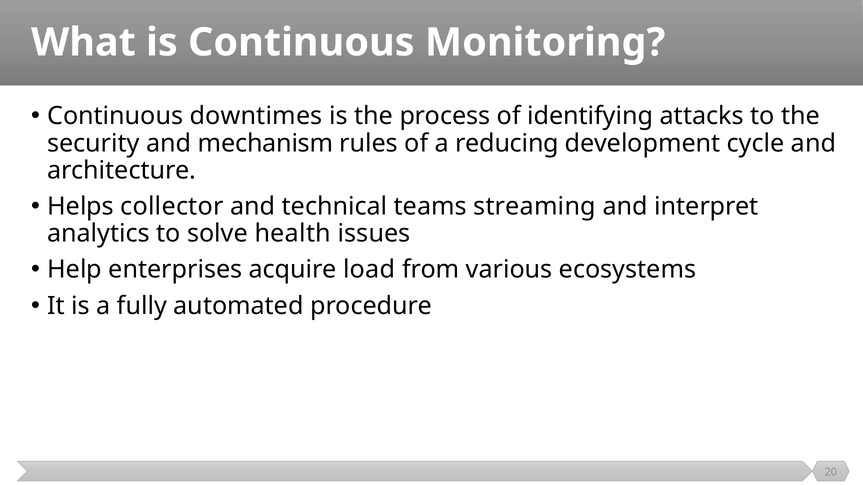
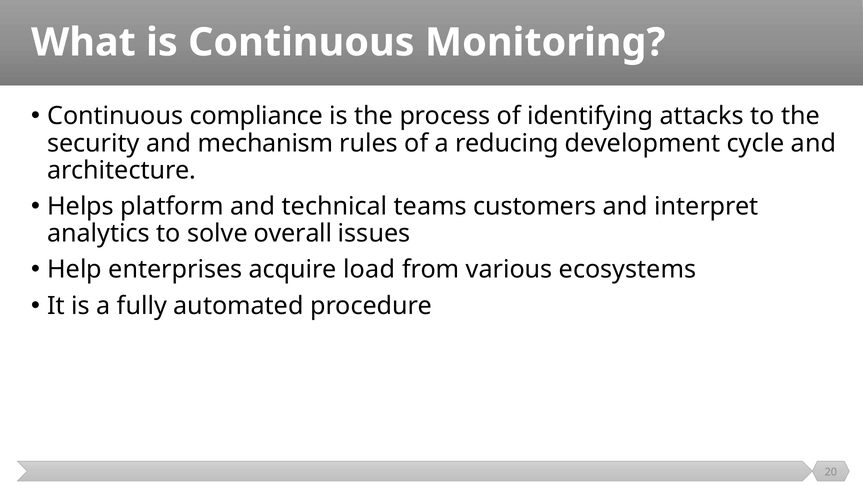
downtimes: downtimes -> compliance (256, 116)
collector: collector -> platform (172, 207)
streaming: streaming -> customers (535, 207)
health: health -> overall (293, 234)
